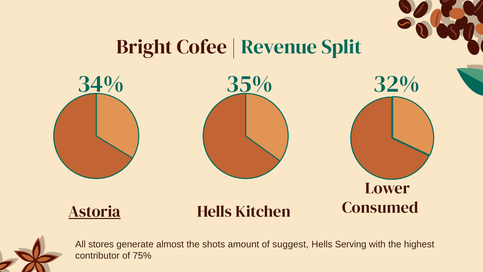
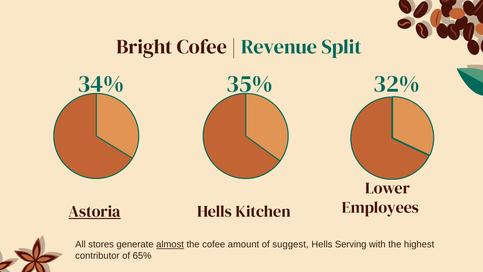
Consumed: Consumed -> Employees (380, 207)
almost underline: none -> present (170, 244)
the shots: shots -> cofee (214, 244)
75%: 75% -> 65% (142, 256)
